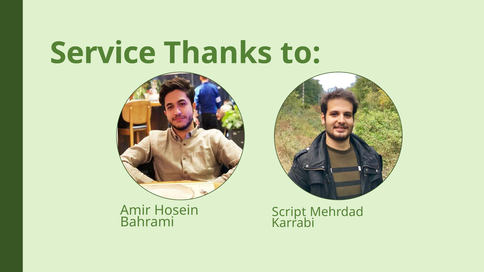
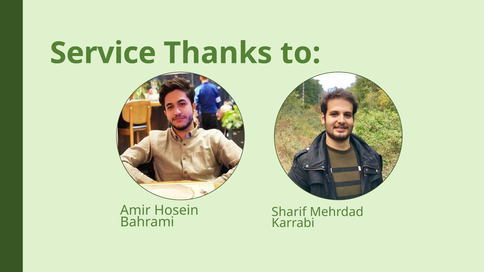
Script: Script -> Sharif (289, 212)
